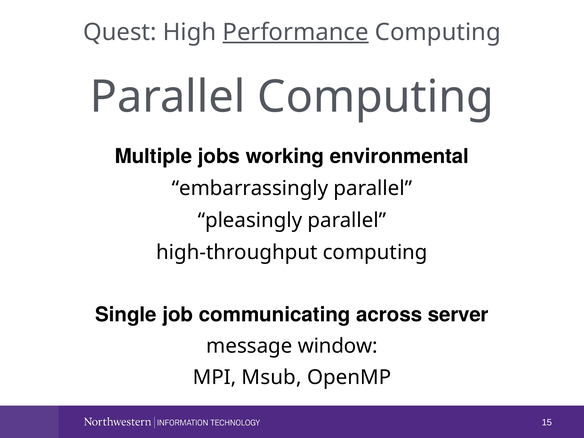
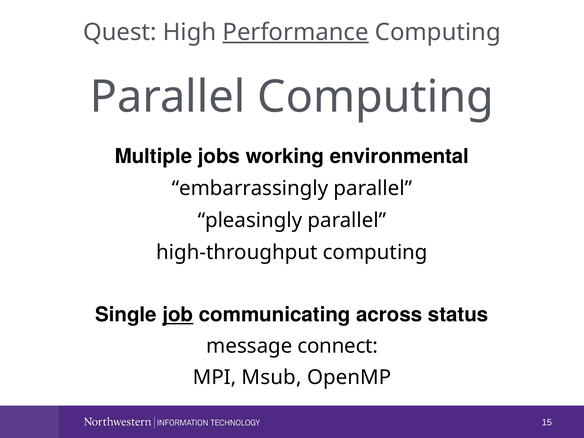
job underline: none -> present (178, 315)
server: server -> status (458, 315)
window: window -> connect (338, 346)
